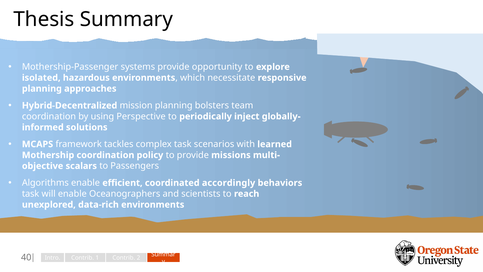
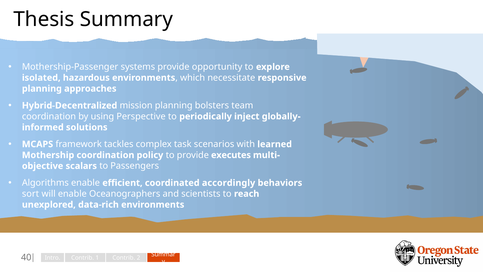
missions: missions -> executes (231, 155)
task: task -> sort (30, 194)
